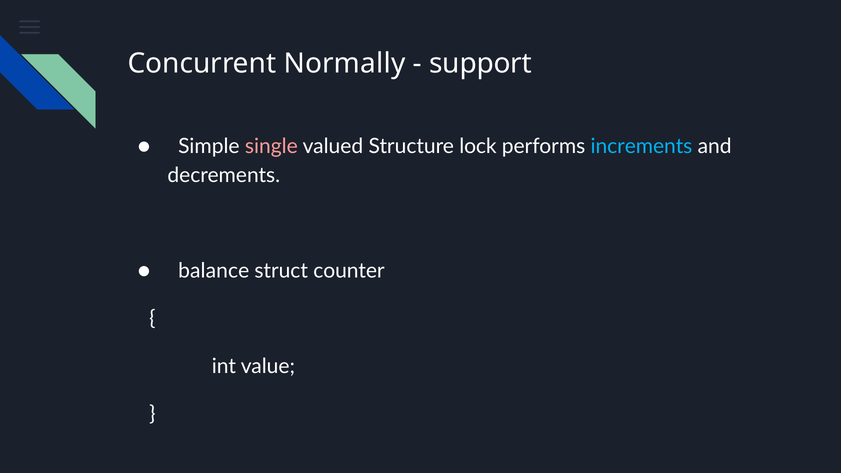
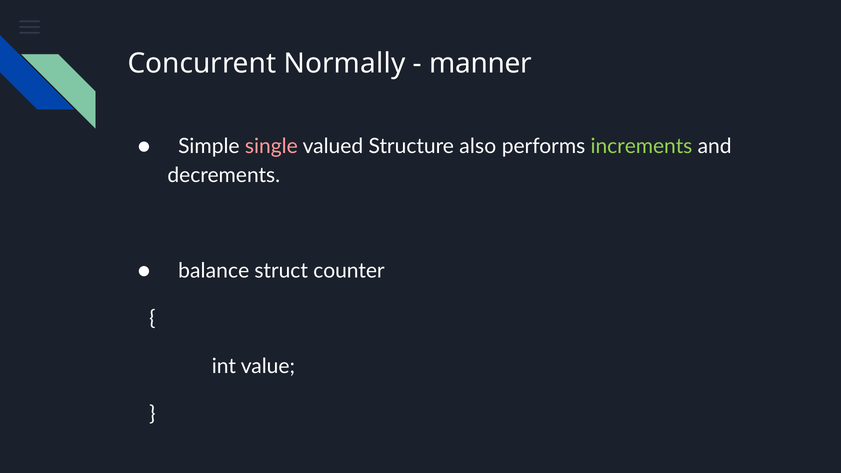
support: support -> manner (481, 63)
lock: lock -> also (478, 147)
increments colour: light blue -> light green (641, 147)
